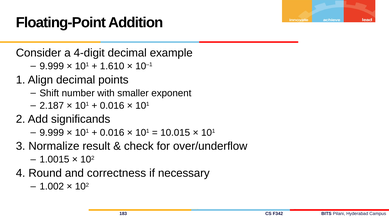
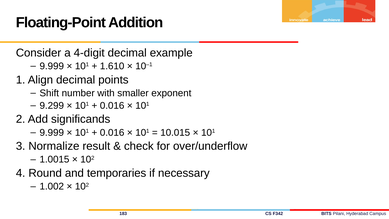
2.187: 2.187 -> 9.299 (52, 105)
correctness: correctness -> temporaries (117, 173)
